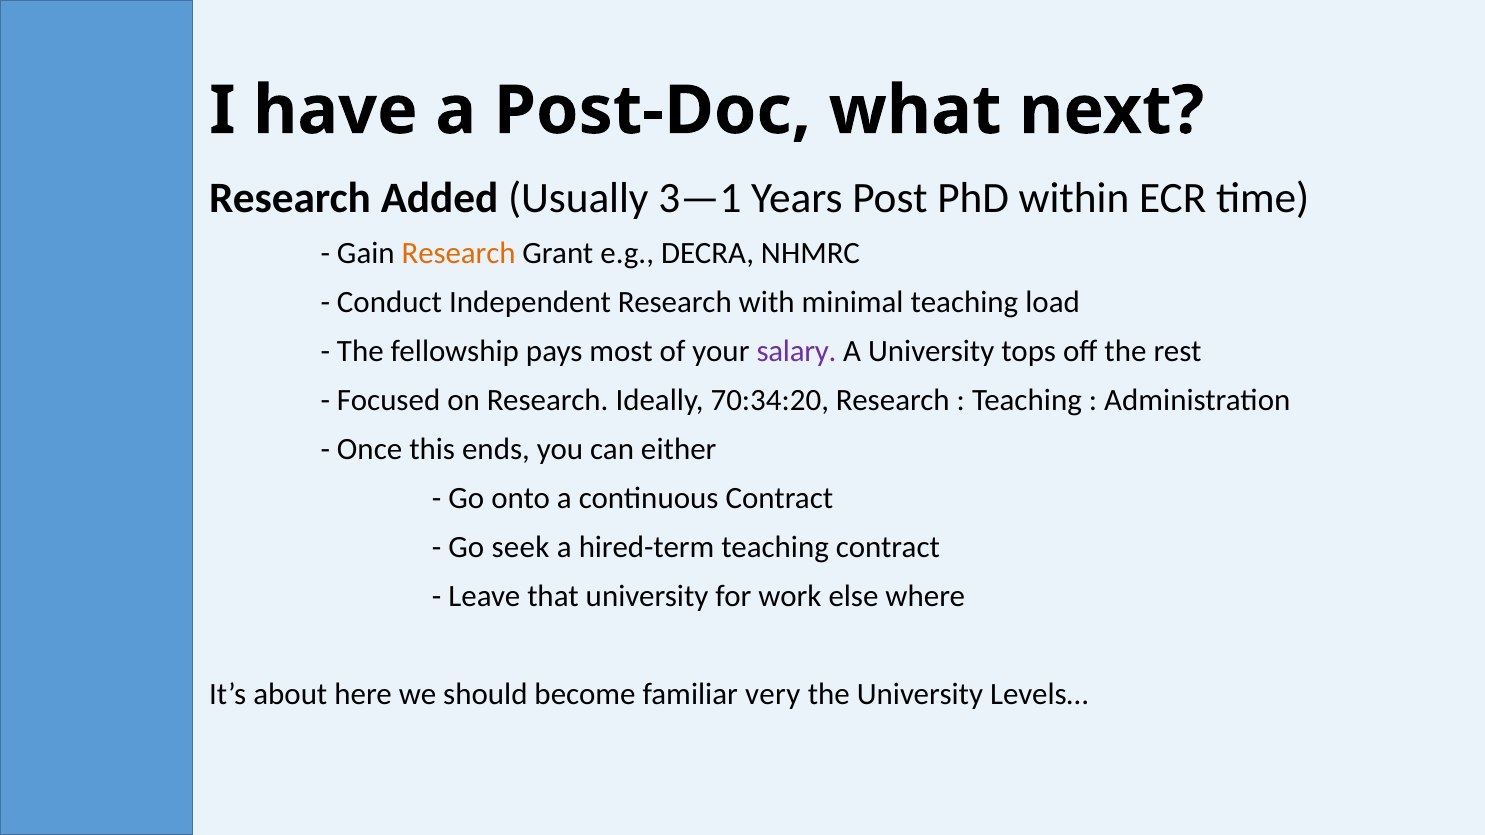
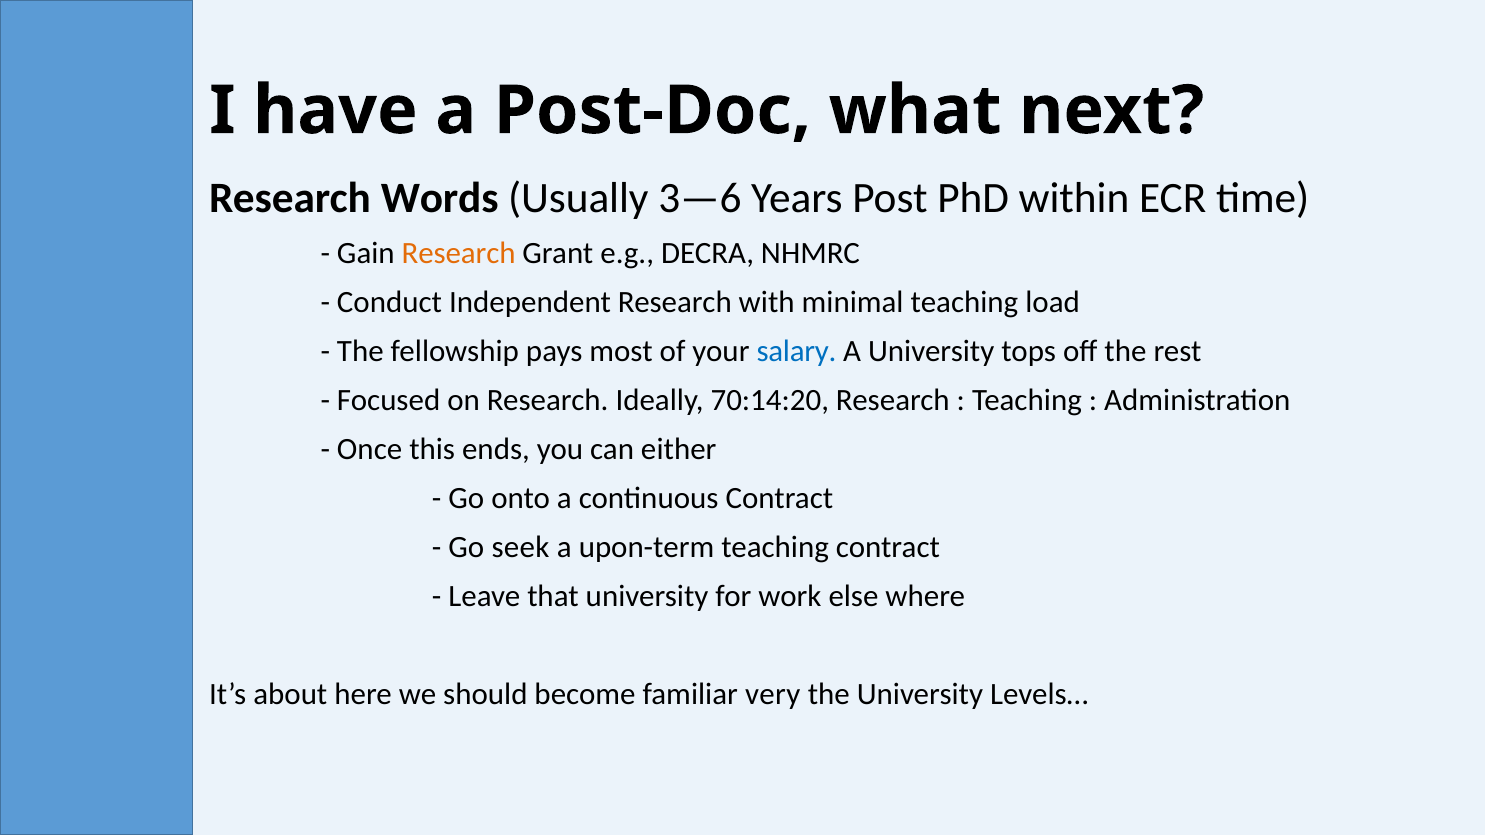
Added: Added -> Words (440, 198)
3—1: 3—1 -> 3—6 (700, 198)
salary colour: purple -> blue (797, 352)
70:34:20: 70:34:20 -> 70:14:20 (770, 401)
hired-term: hired-term -> upon-term (647, 547)
